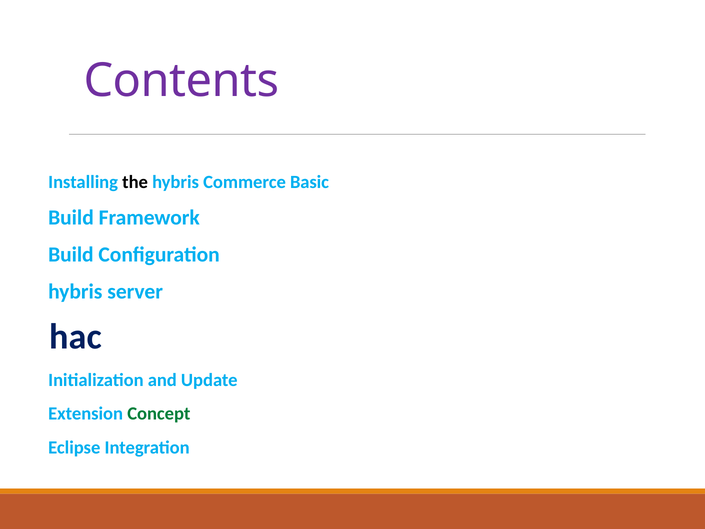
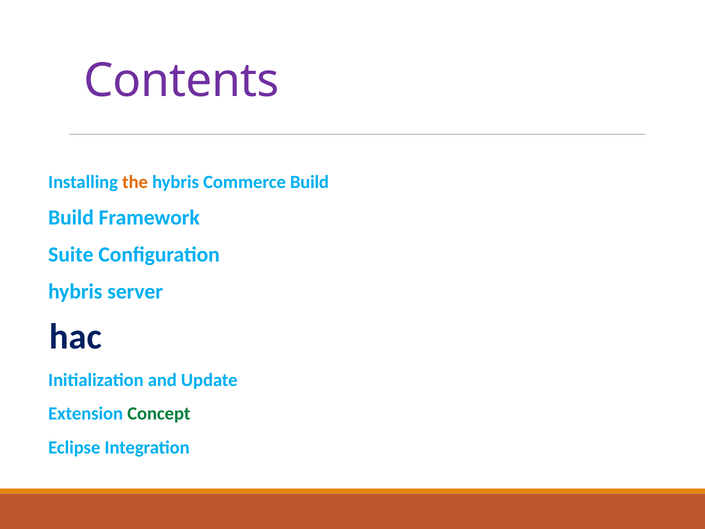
the colour: black -> orange (135, 182)
Commerce Basic: Basic -> Build (309, 182)
Build: Build -> Suite (71, 255)
